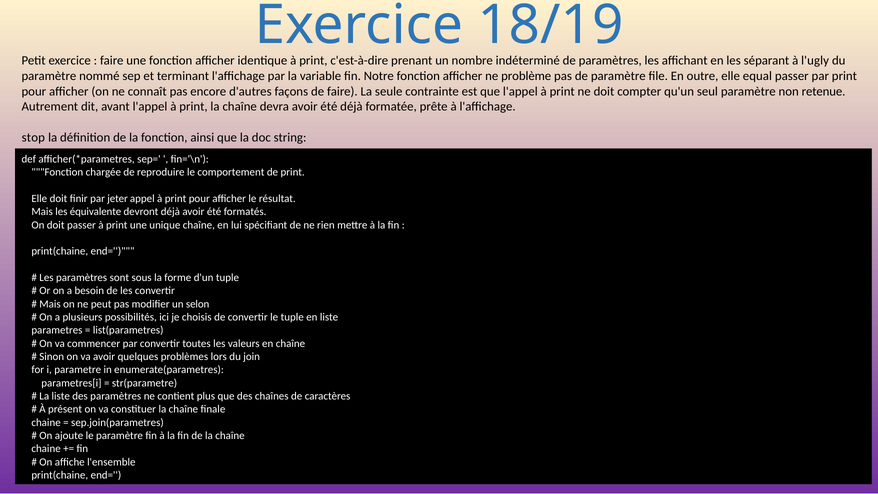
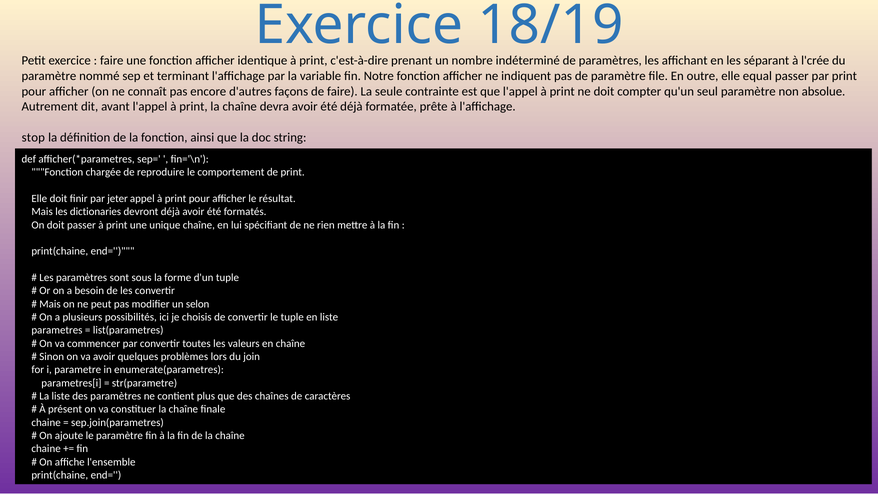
l'ugly: l'ugly -> l'crée (815, 61)
problème: problème -> indiquent (526, 76)
retenue: retenue -> absolue (824, 91)
équivalente: équivalente -> dictionaries (96, 212)
